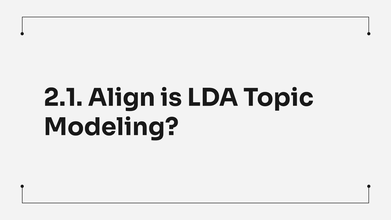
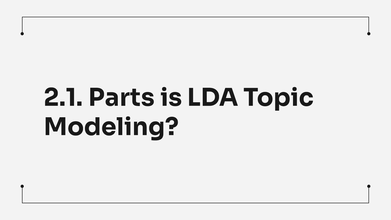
Align: Align -> Parts (121, 98)
